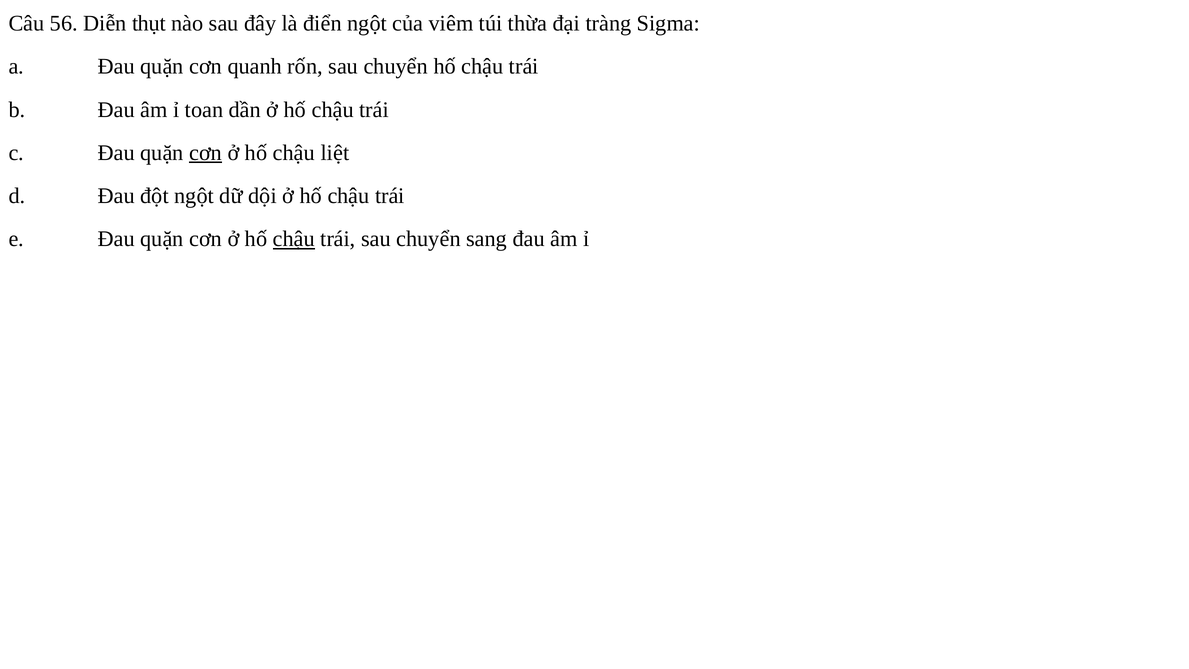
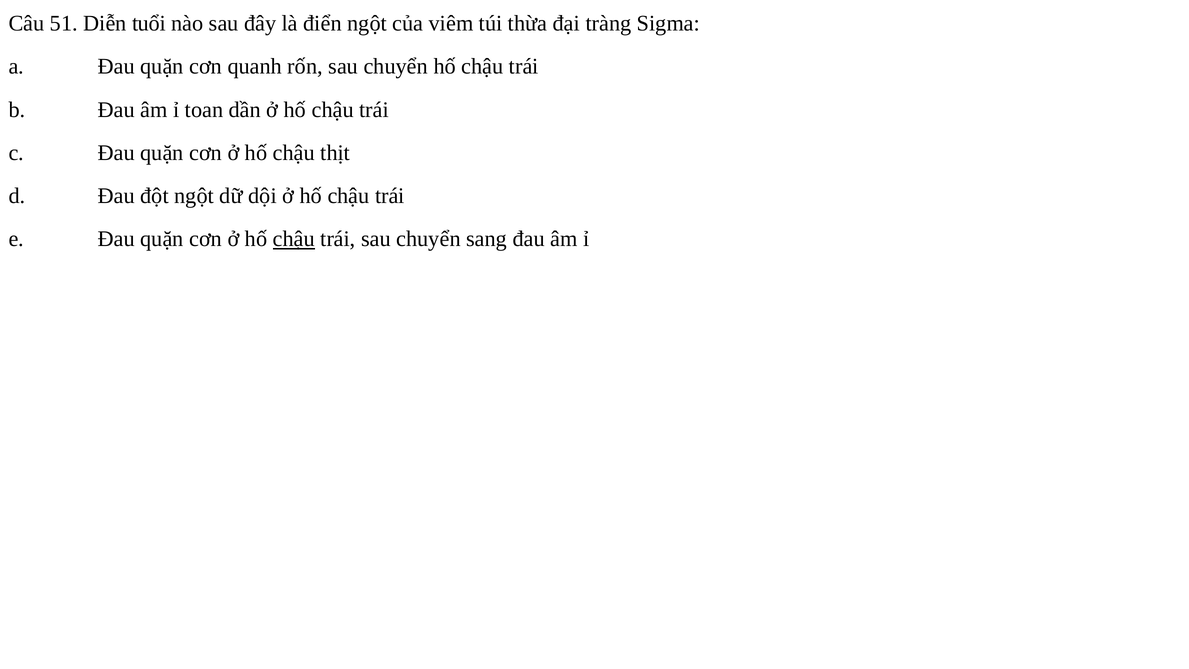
56: 56 -> 51 (64, 23)
thụt: thụt -> tuổi (149, 23)
cơn underline: present -> none (206, 153)
liệt: liệt -> thịt (335, 153)
